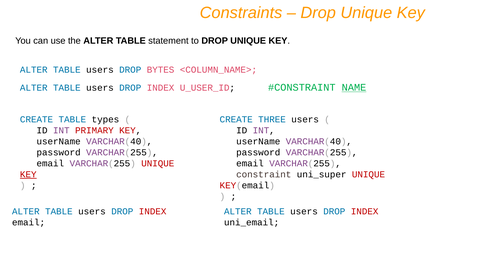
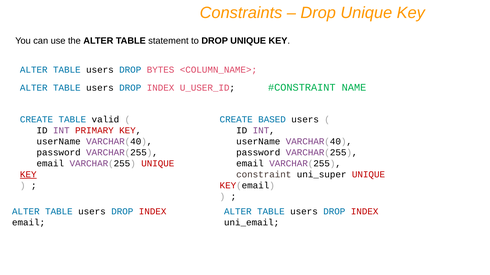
NAME underline: present -> none (354, 88)
types: types -> valid (105, 120)
THREE: THREE -> BASED (272, 120)
